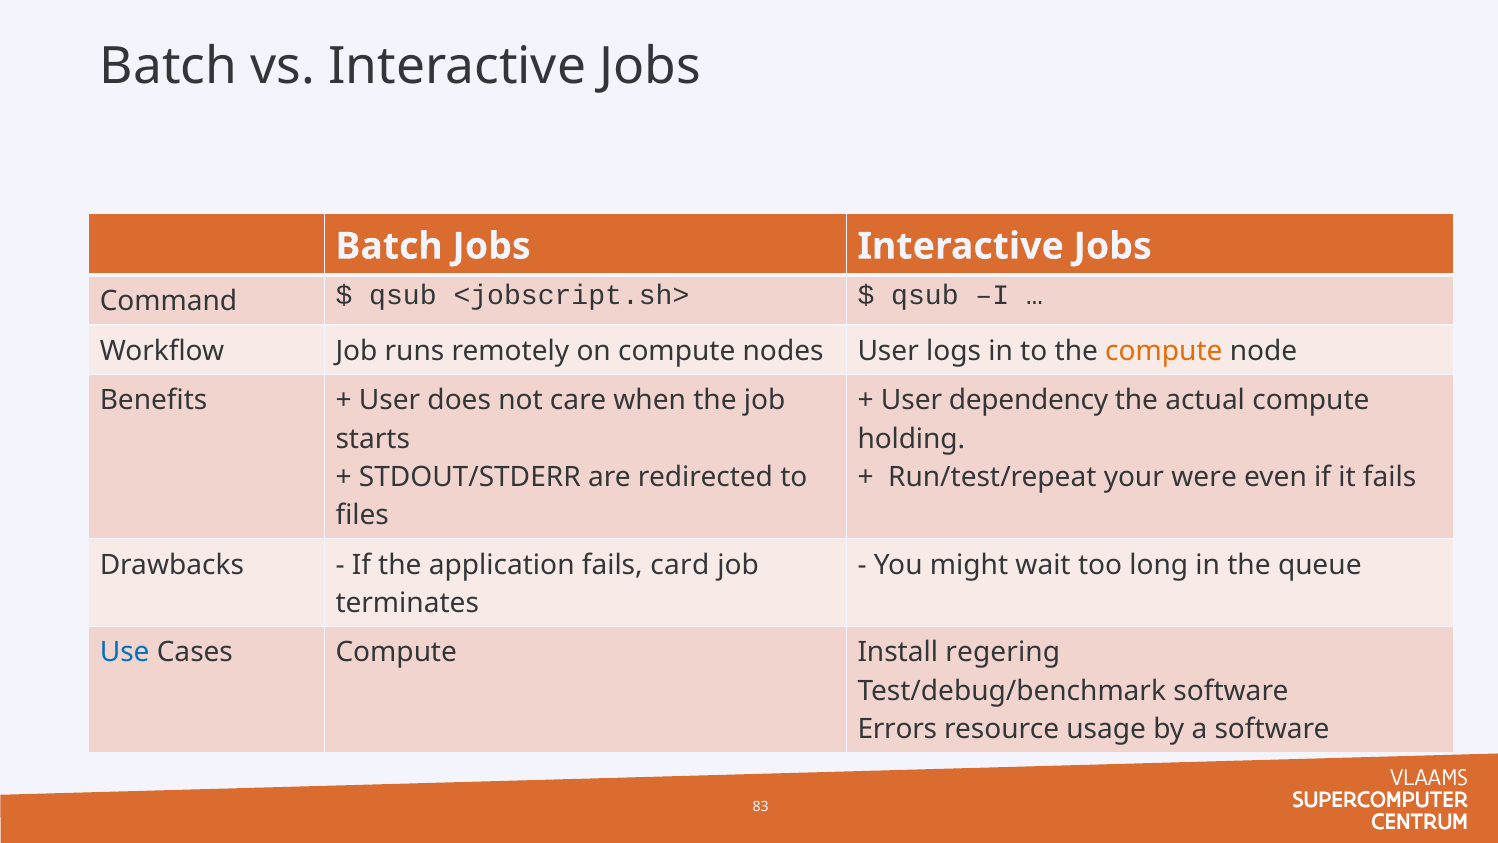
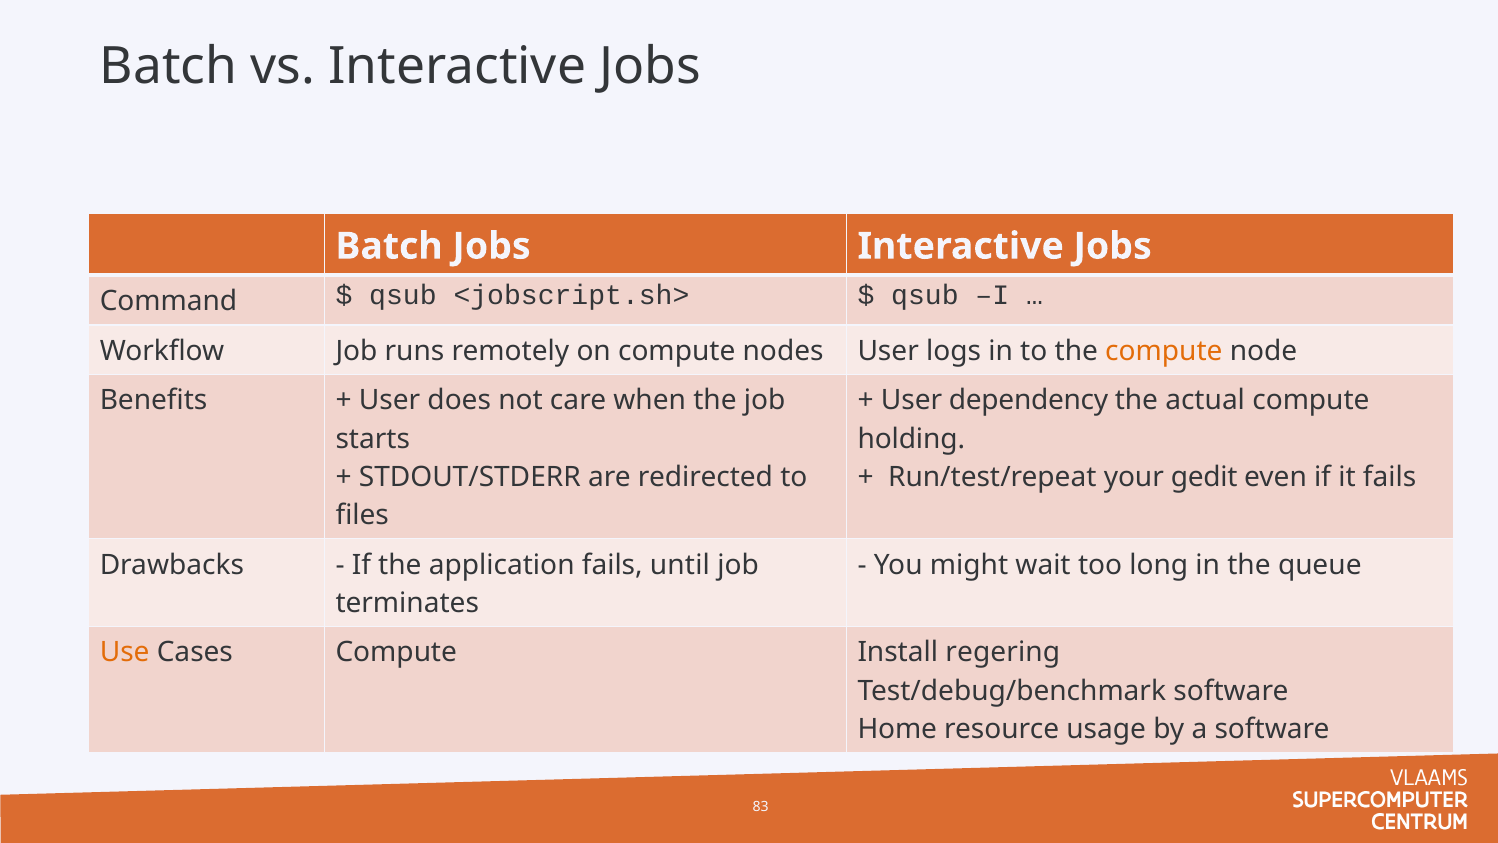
were: were -> gedit (1204, 477)
card: card -> until (680, 565)
Use colour: blue -> orange (125, 652)
Errors: Errors -> Home (897, 729)
